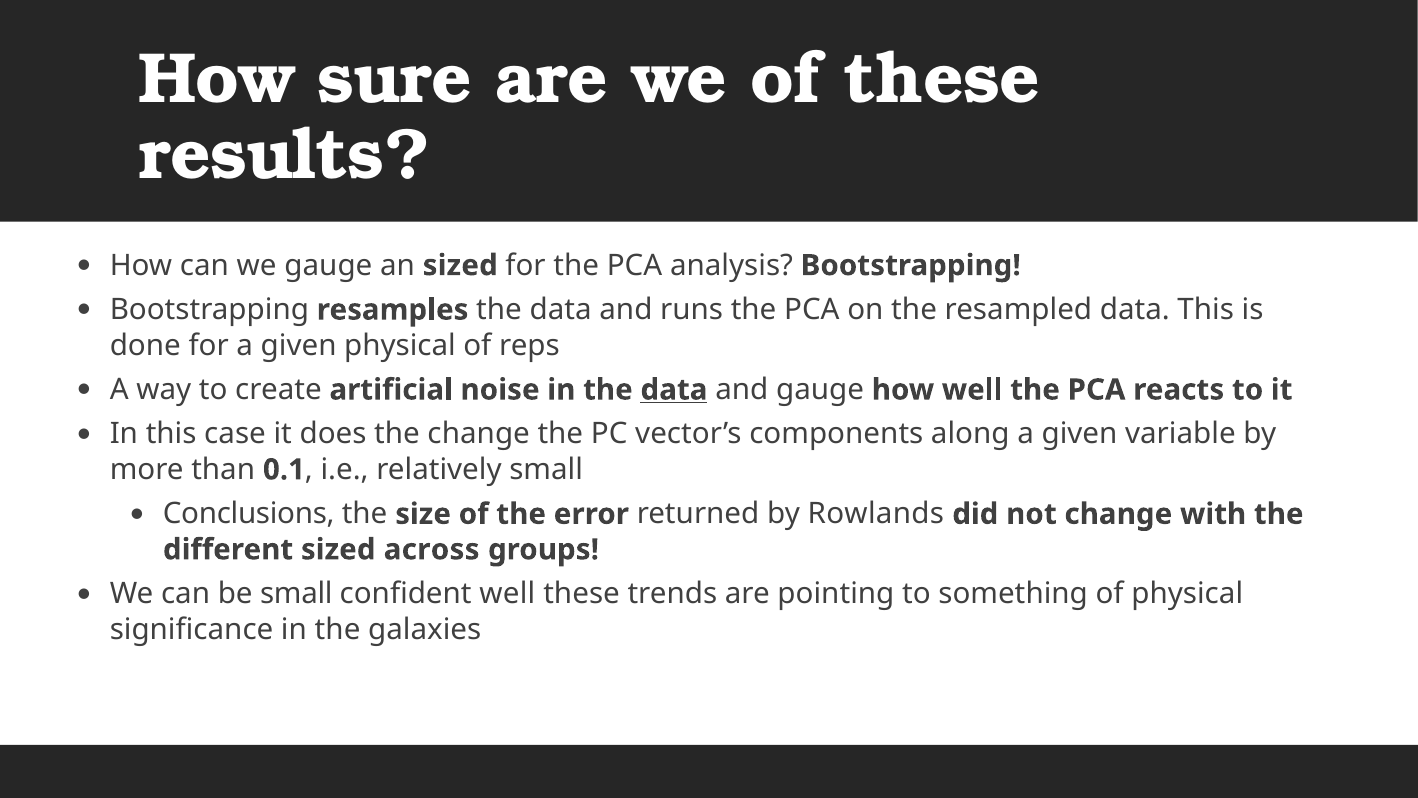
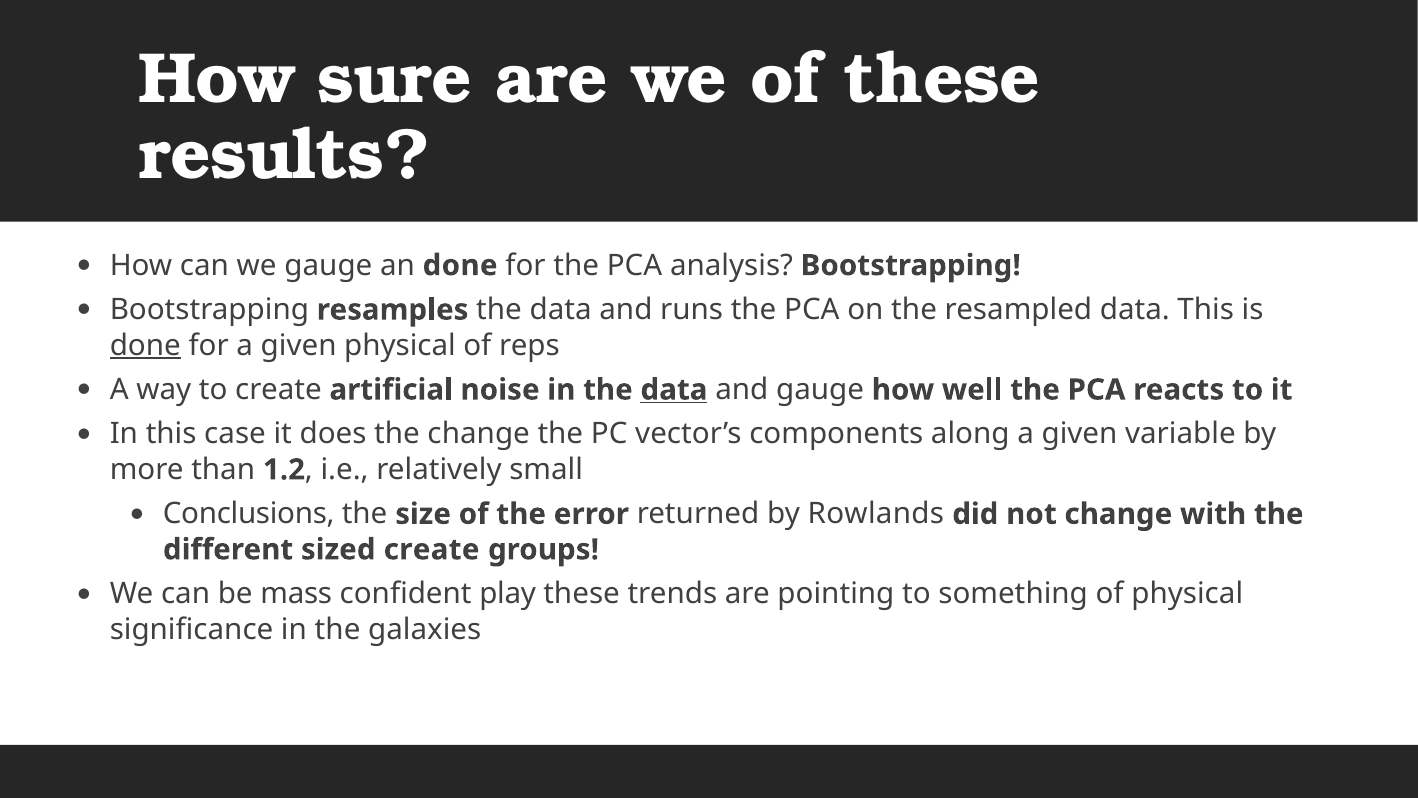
an sized: sized -> done (460, 265)
done underline: none -> present (145, 345)
0.1: 0.1 -> 1.2 (284, 469)
sized across: across -> create (432, 549)
be small: small -> mass (296, 594)
confident well: well -> play (508, 594)
